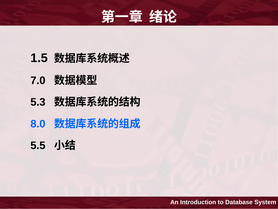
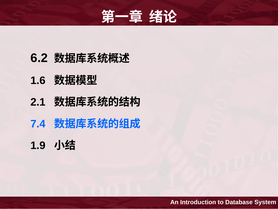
1.5: 1.5 -> 6.2 (39, 58)
7.0: 7.0 -> 1.6 (38, 80)
5.3: 5.3 -> 2.1 (38, 102)
8.0: 8.0 -> 7.4 (38, 124)
5.5: 5.5 -> 1.9 (38, 145)
